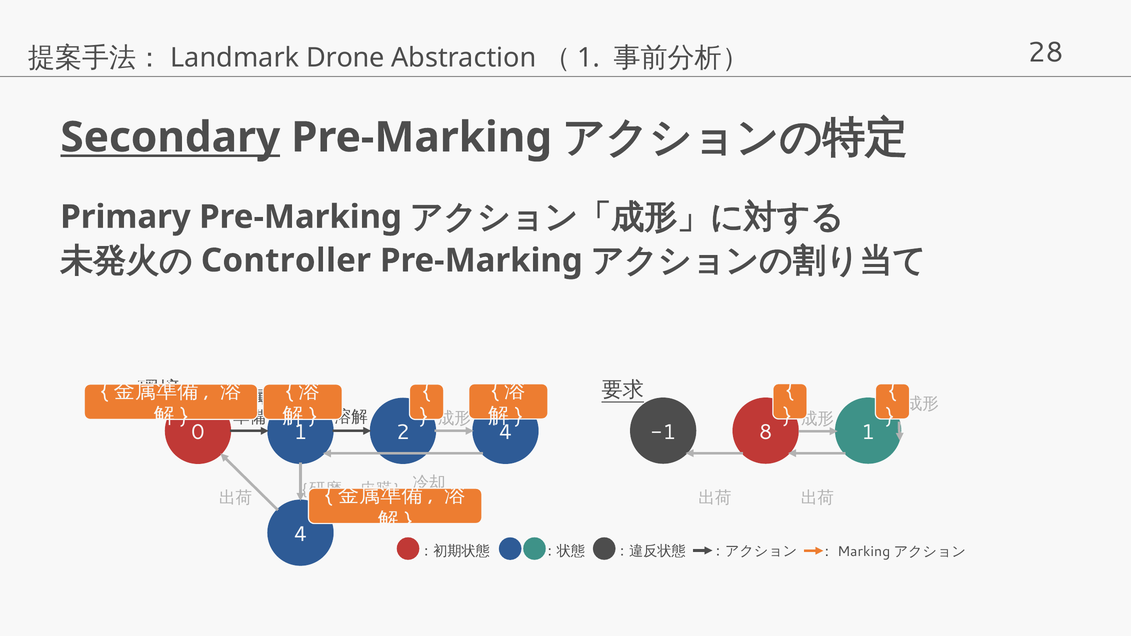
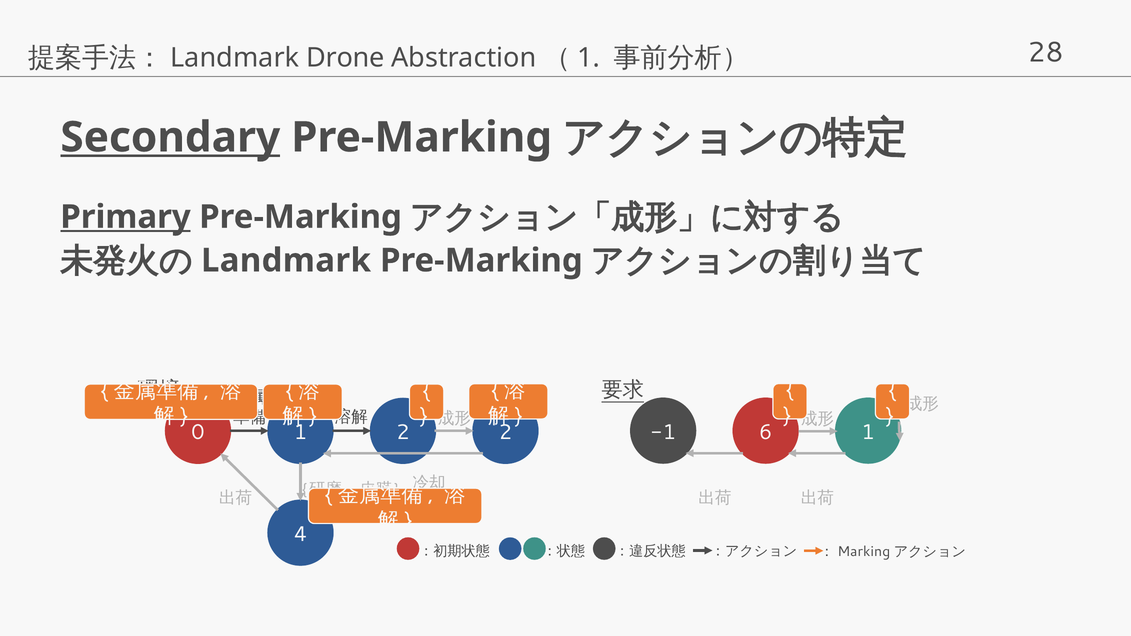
Primary underline: none -> present (125, 217)
Controller: Controller -> Landmark (286, 261)
8: 8 -> 6 (766, 432)
2 4: 4 -> 2 (505, 432)
